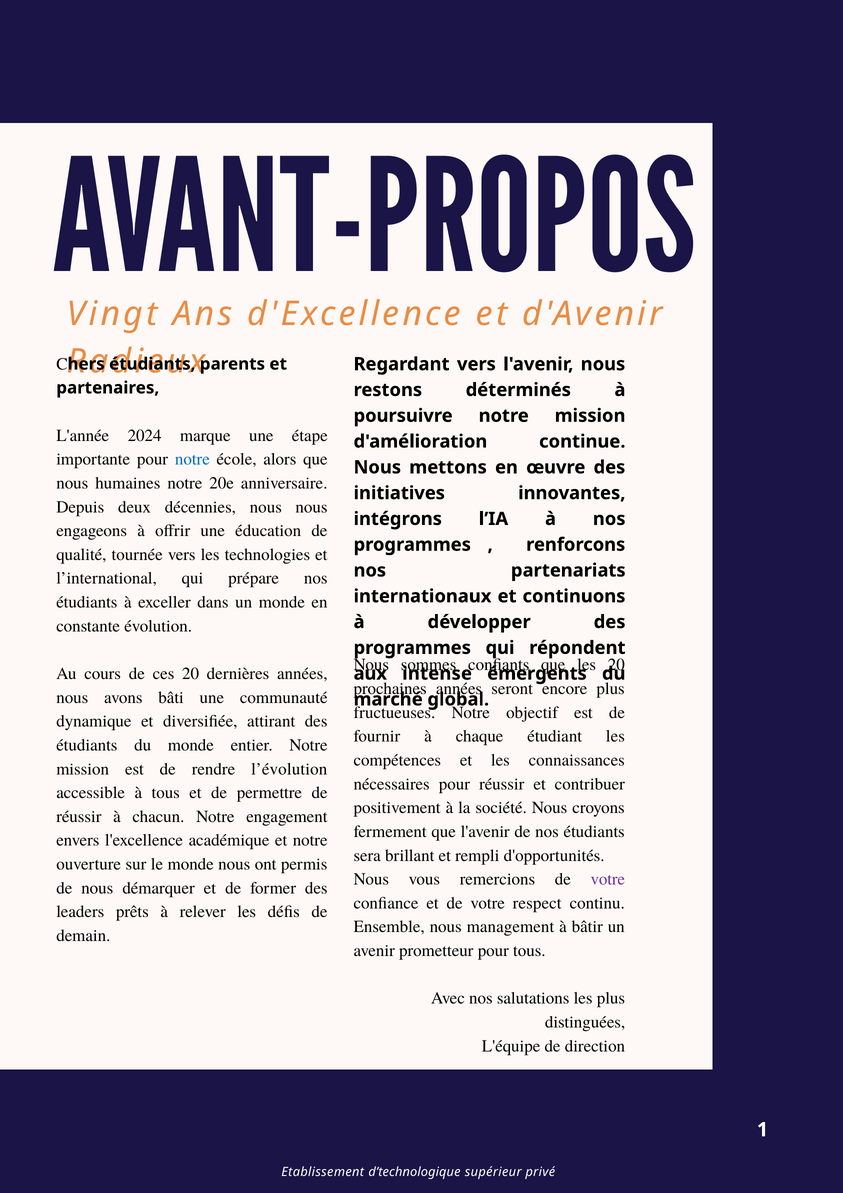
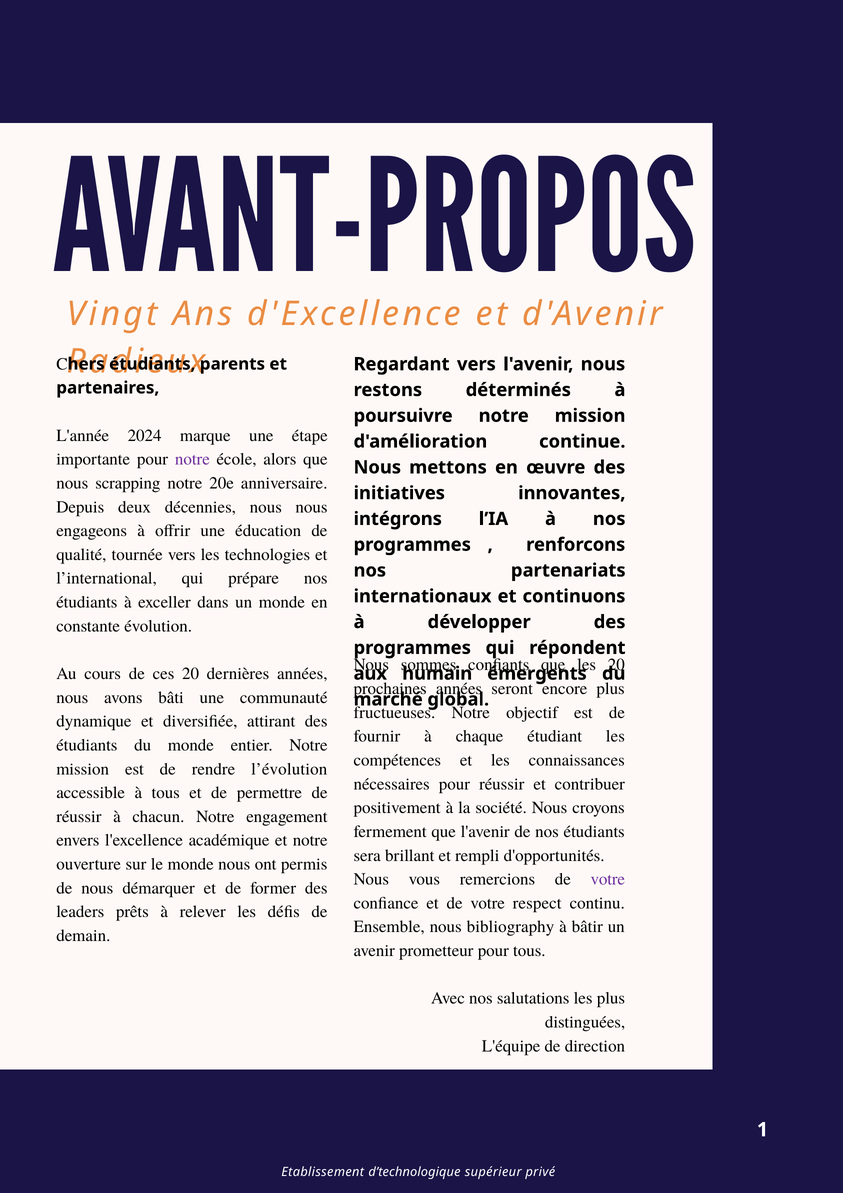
notre colour: blue -> purple (192, 459)
humaines: humaines -> scrapping (128, 483)
intense: intense -> humain (437, 674)
management: management -> bibliography (510, 927)
